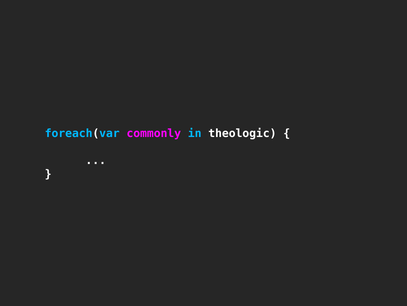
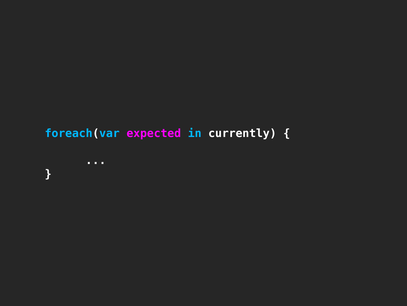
commonly: commonly -> expected (154, 133)
theologic: theologic -> currently (242, 133)
